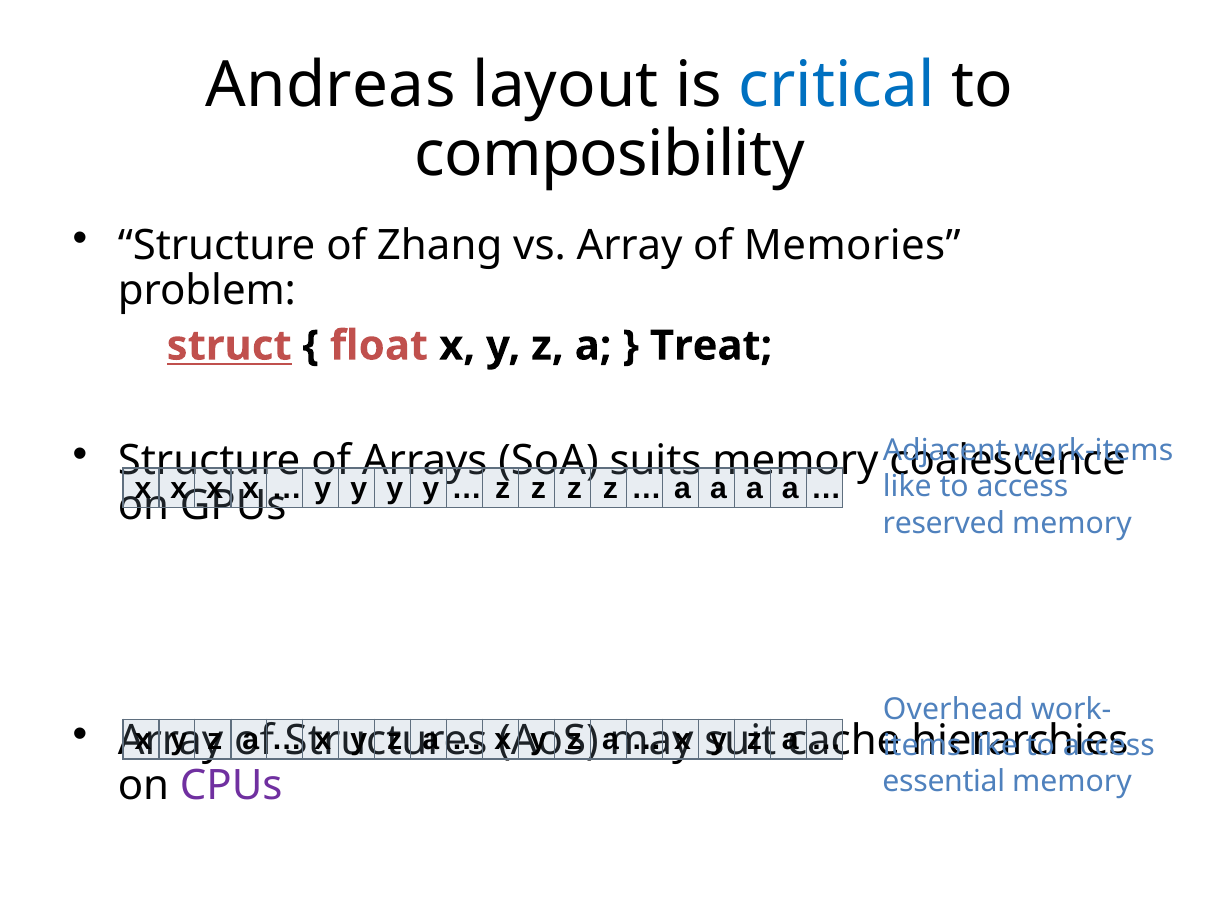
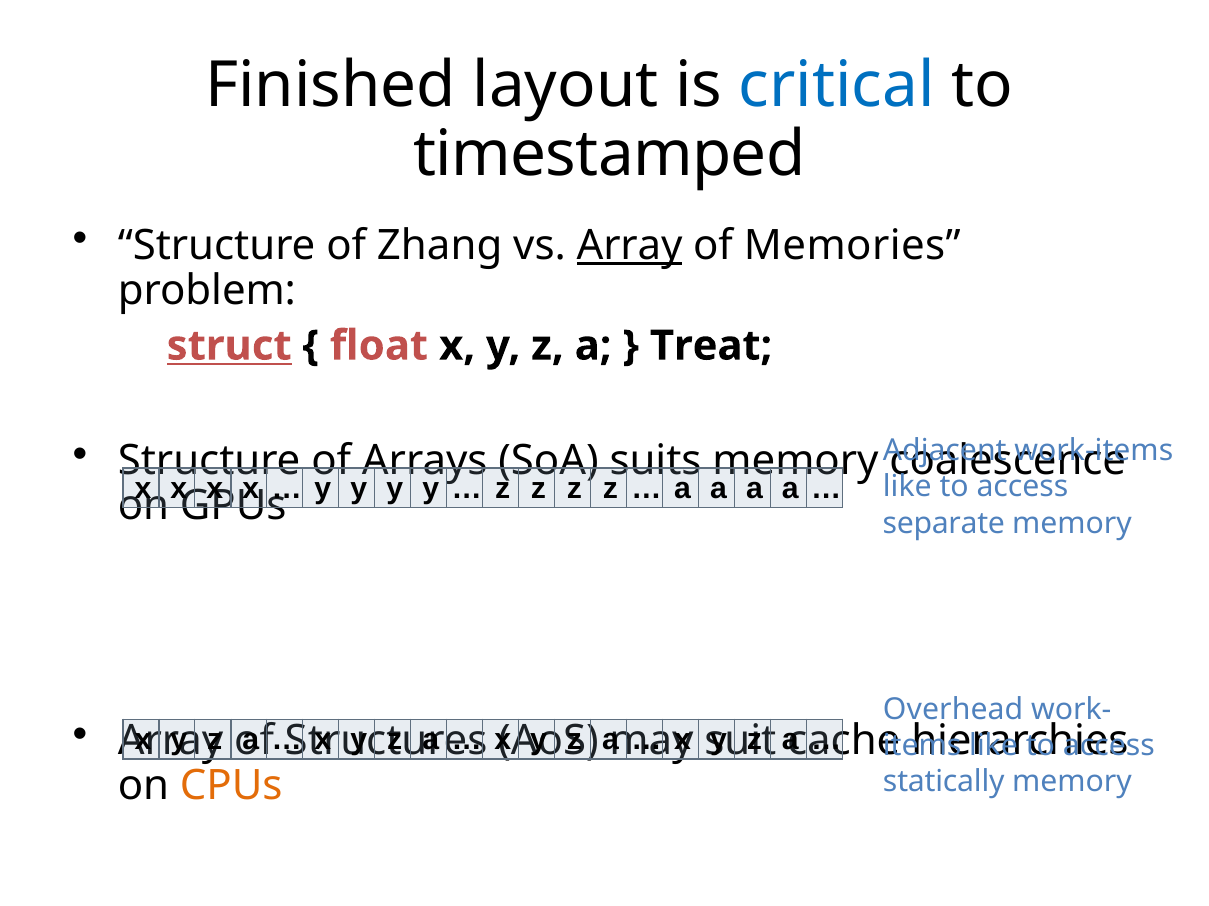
Andreas: Andreas -> Finished (331, 86)
composibility: composibility -> timestamped (609, 155)
Array underline: none -> present (630, 246)
reserved: reserved -> separate (944, 524)
essential: essential -> statically (944, 782)
CPUs colour: purple -> orange (231, 787)
